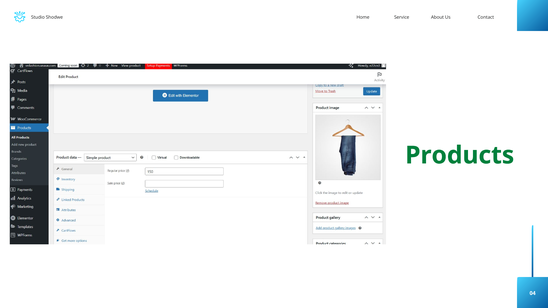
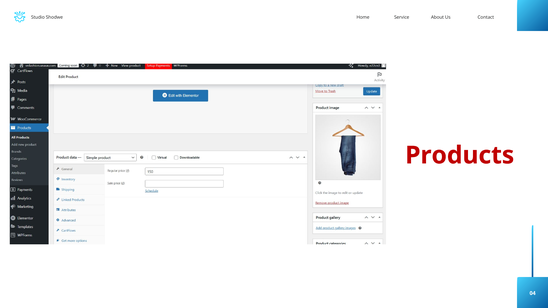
Products colour: green -> red (460, 155)
